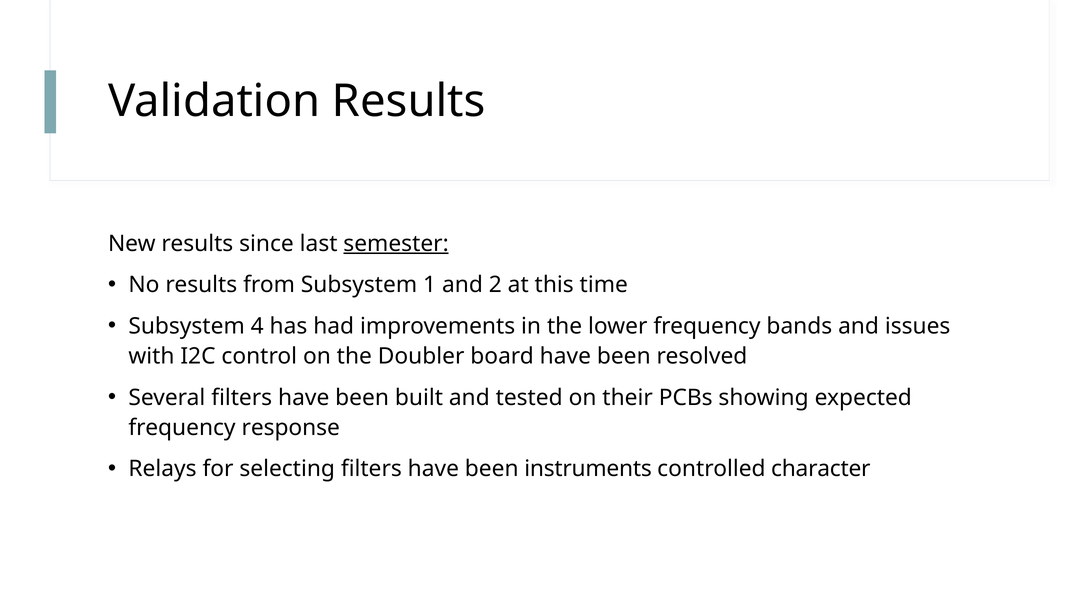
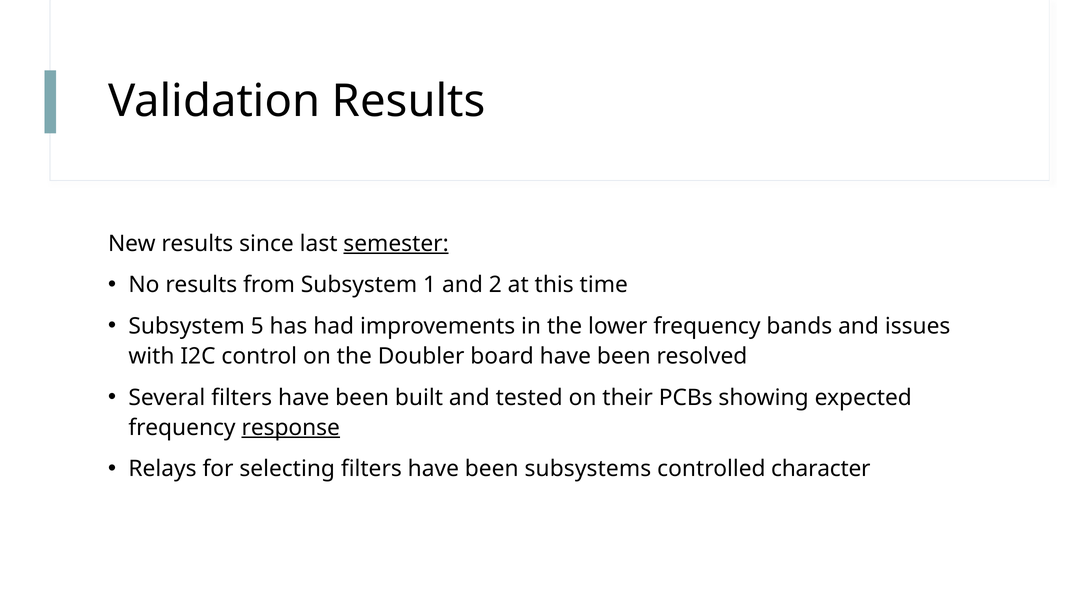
4: 4 -> 5 (257, 327)
response underline: none -> present (291, 428)
instruments: instruments -> subsystems (588, 469)
